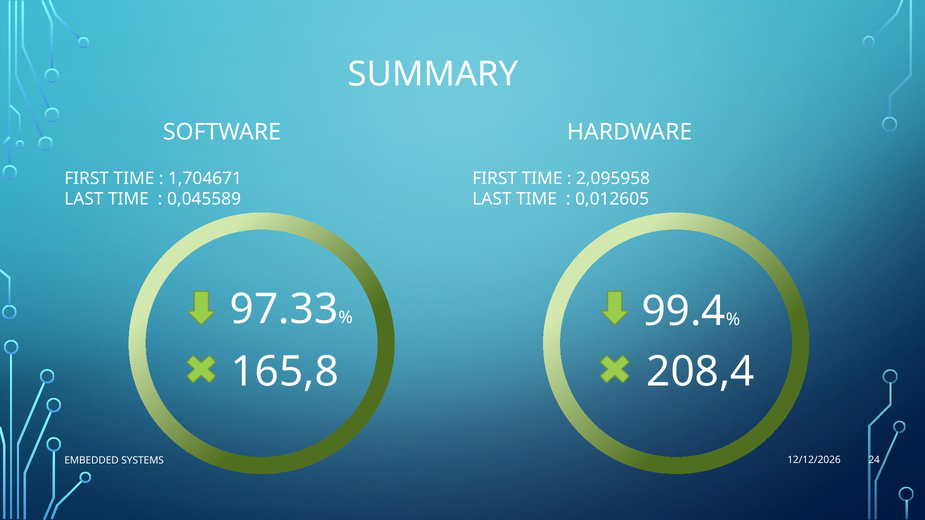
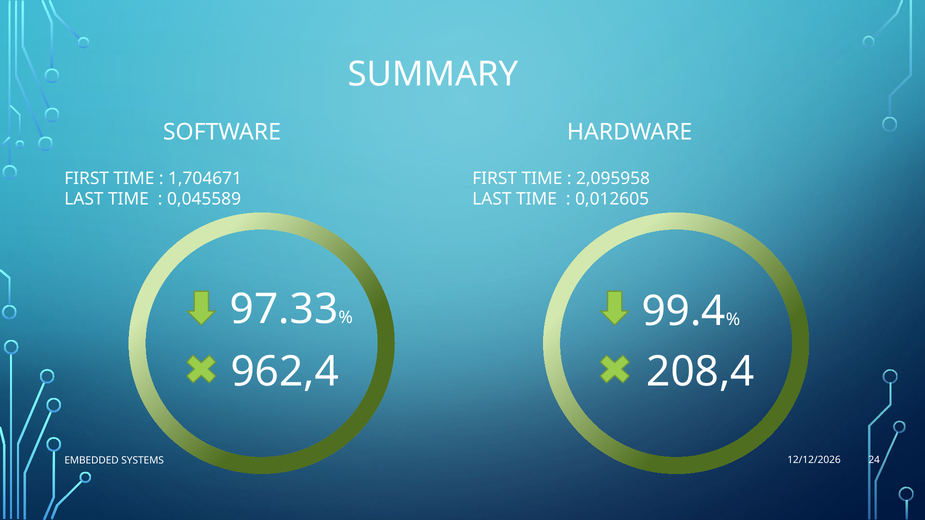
165,8: 165,8 -> 962,4 (285, 372)
